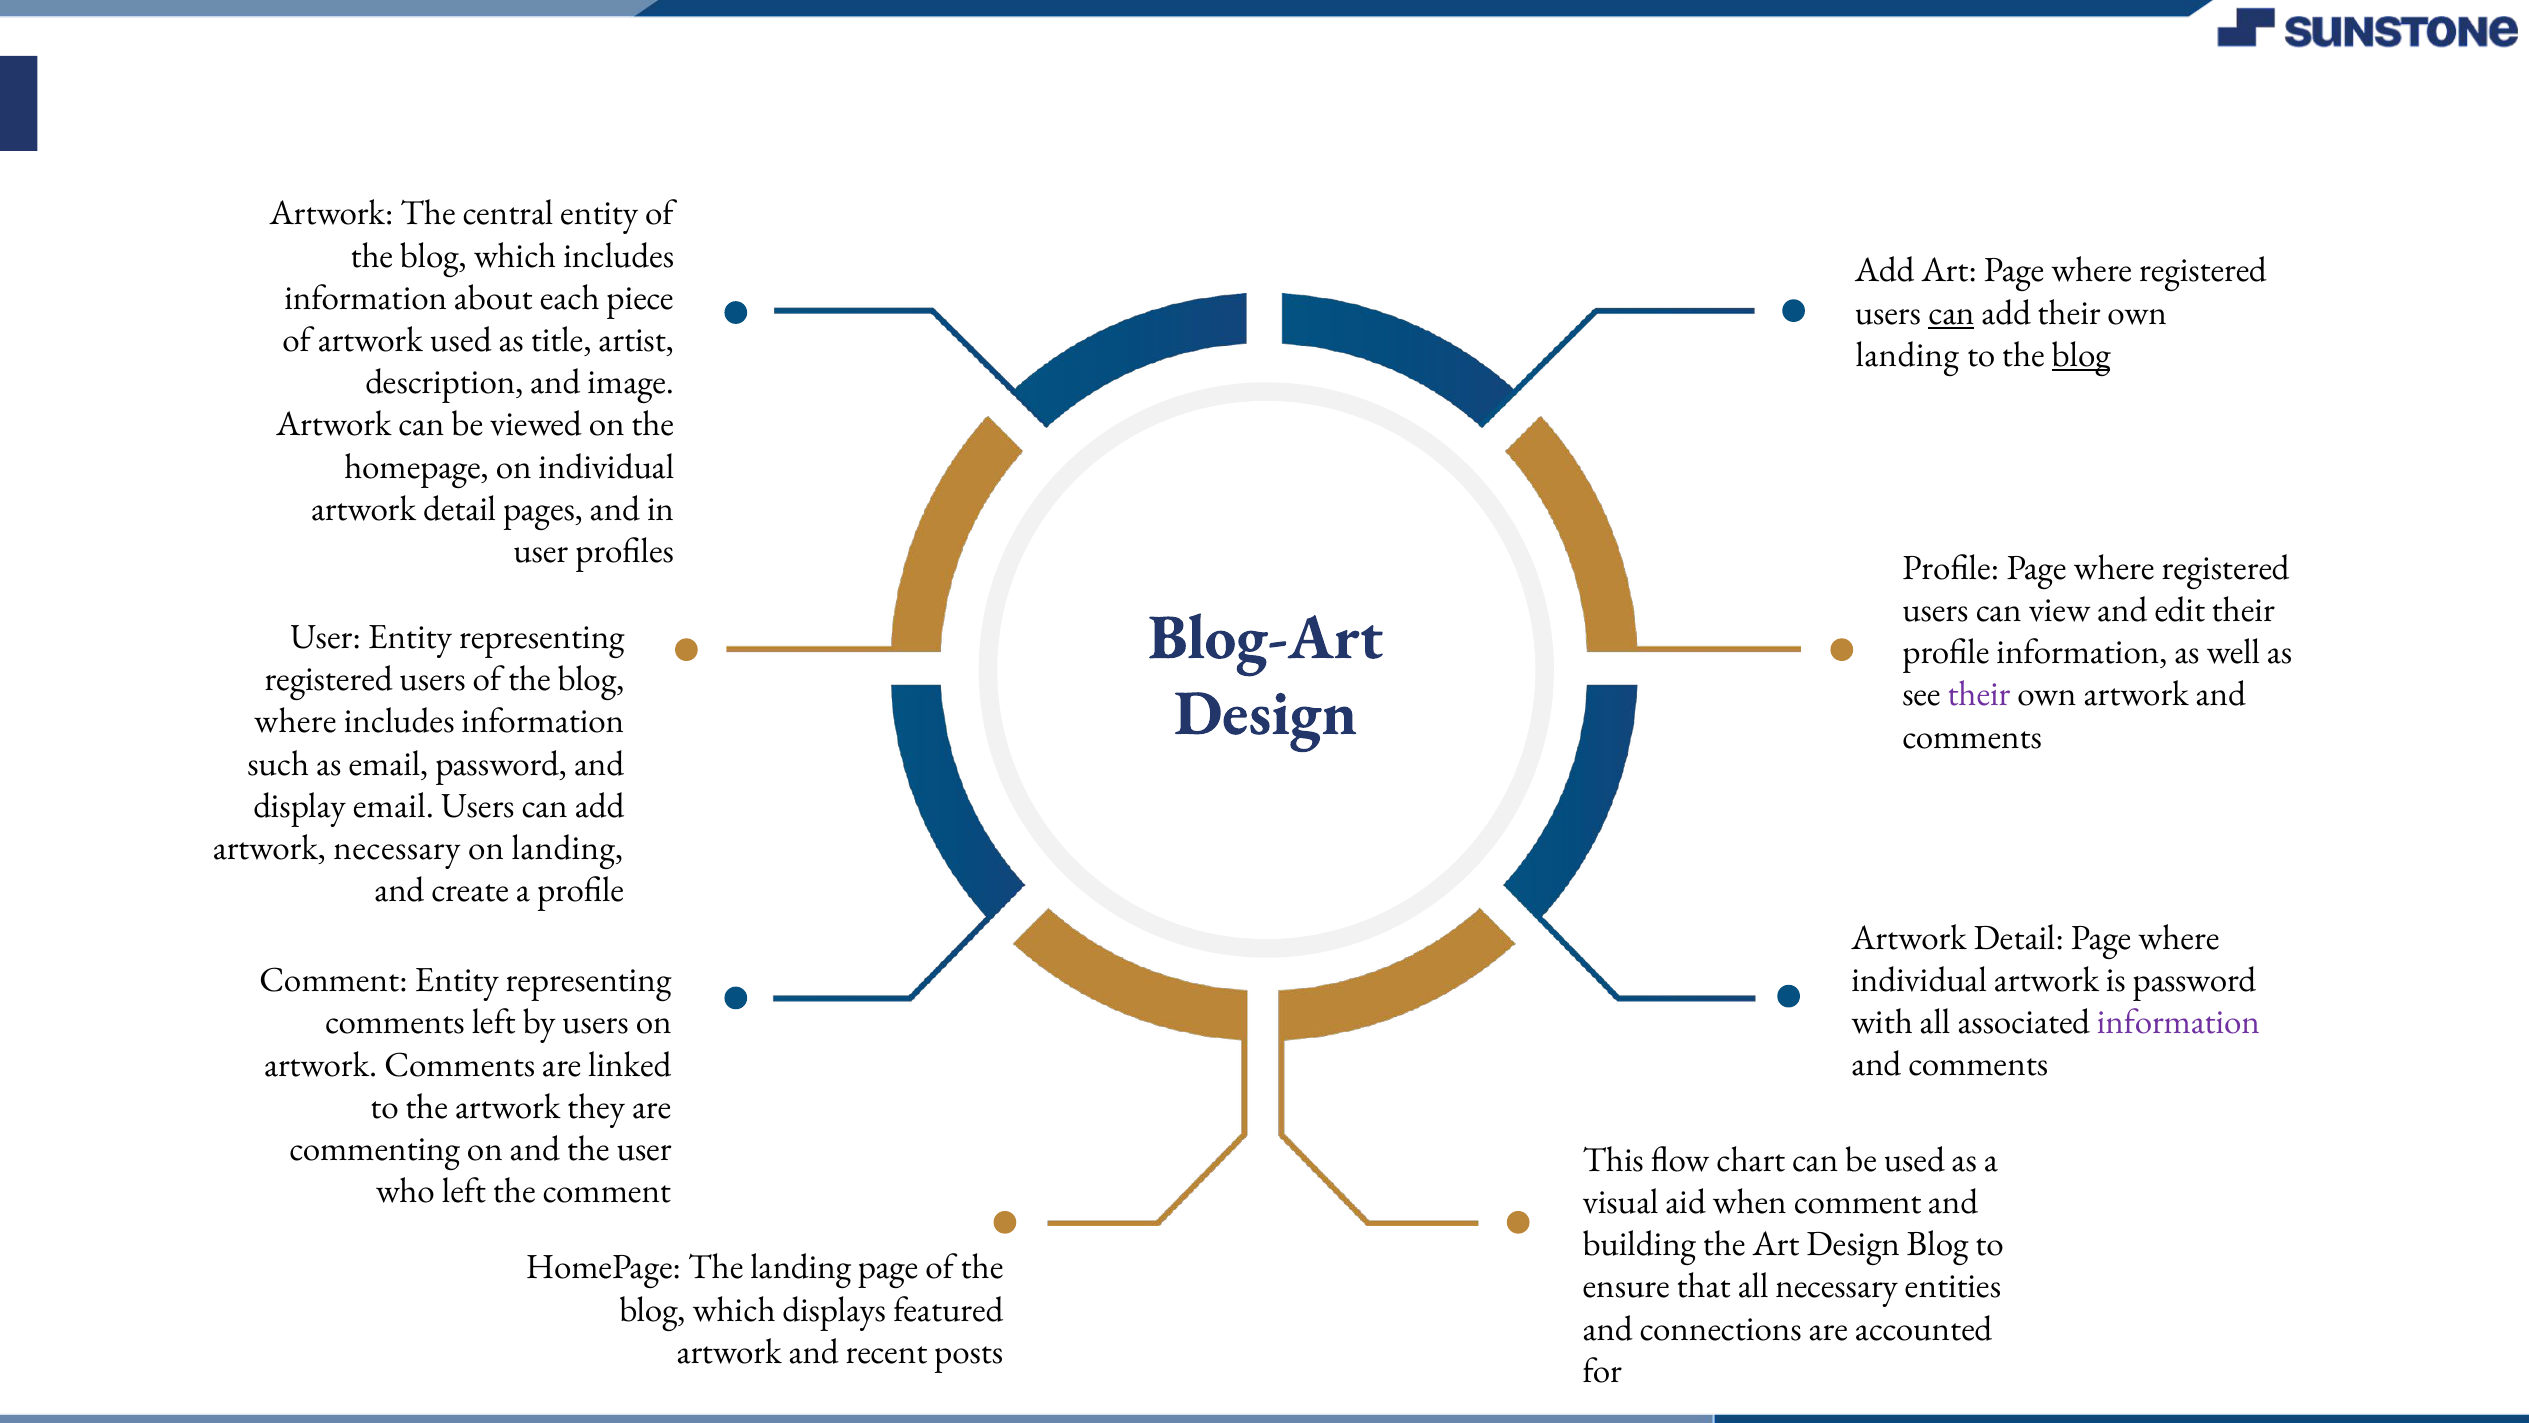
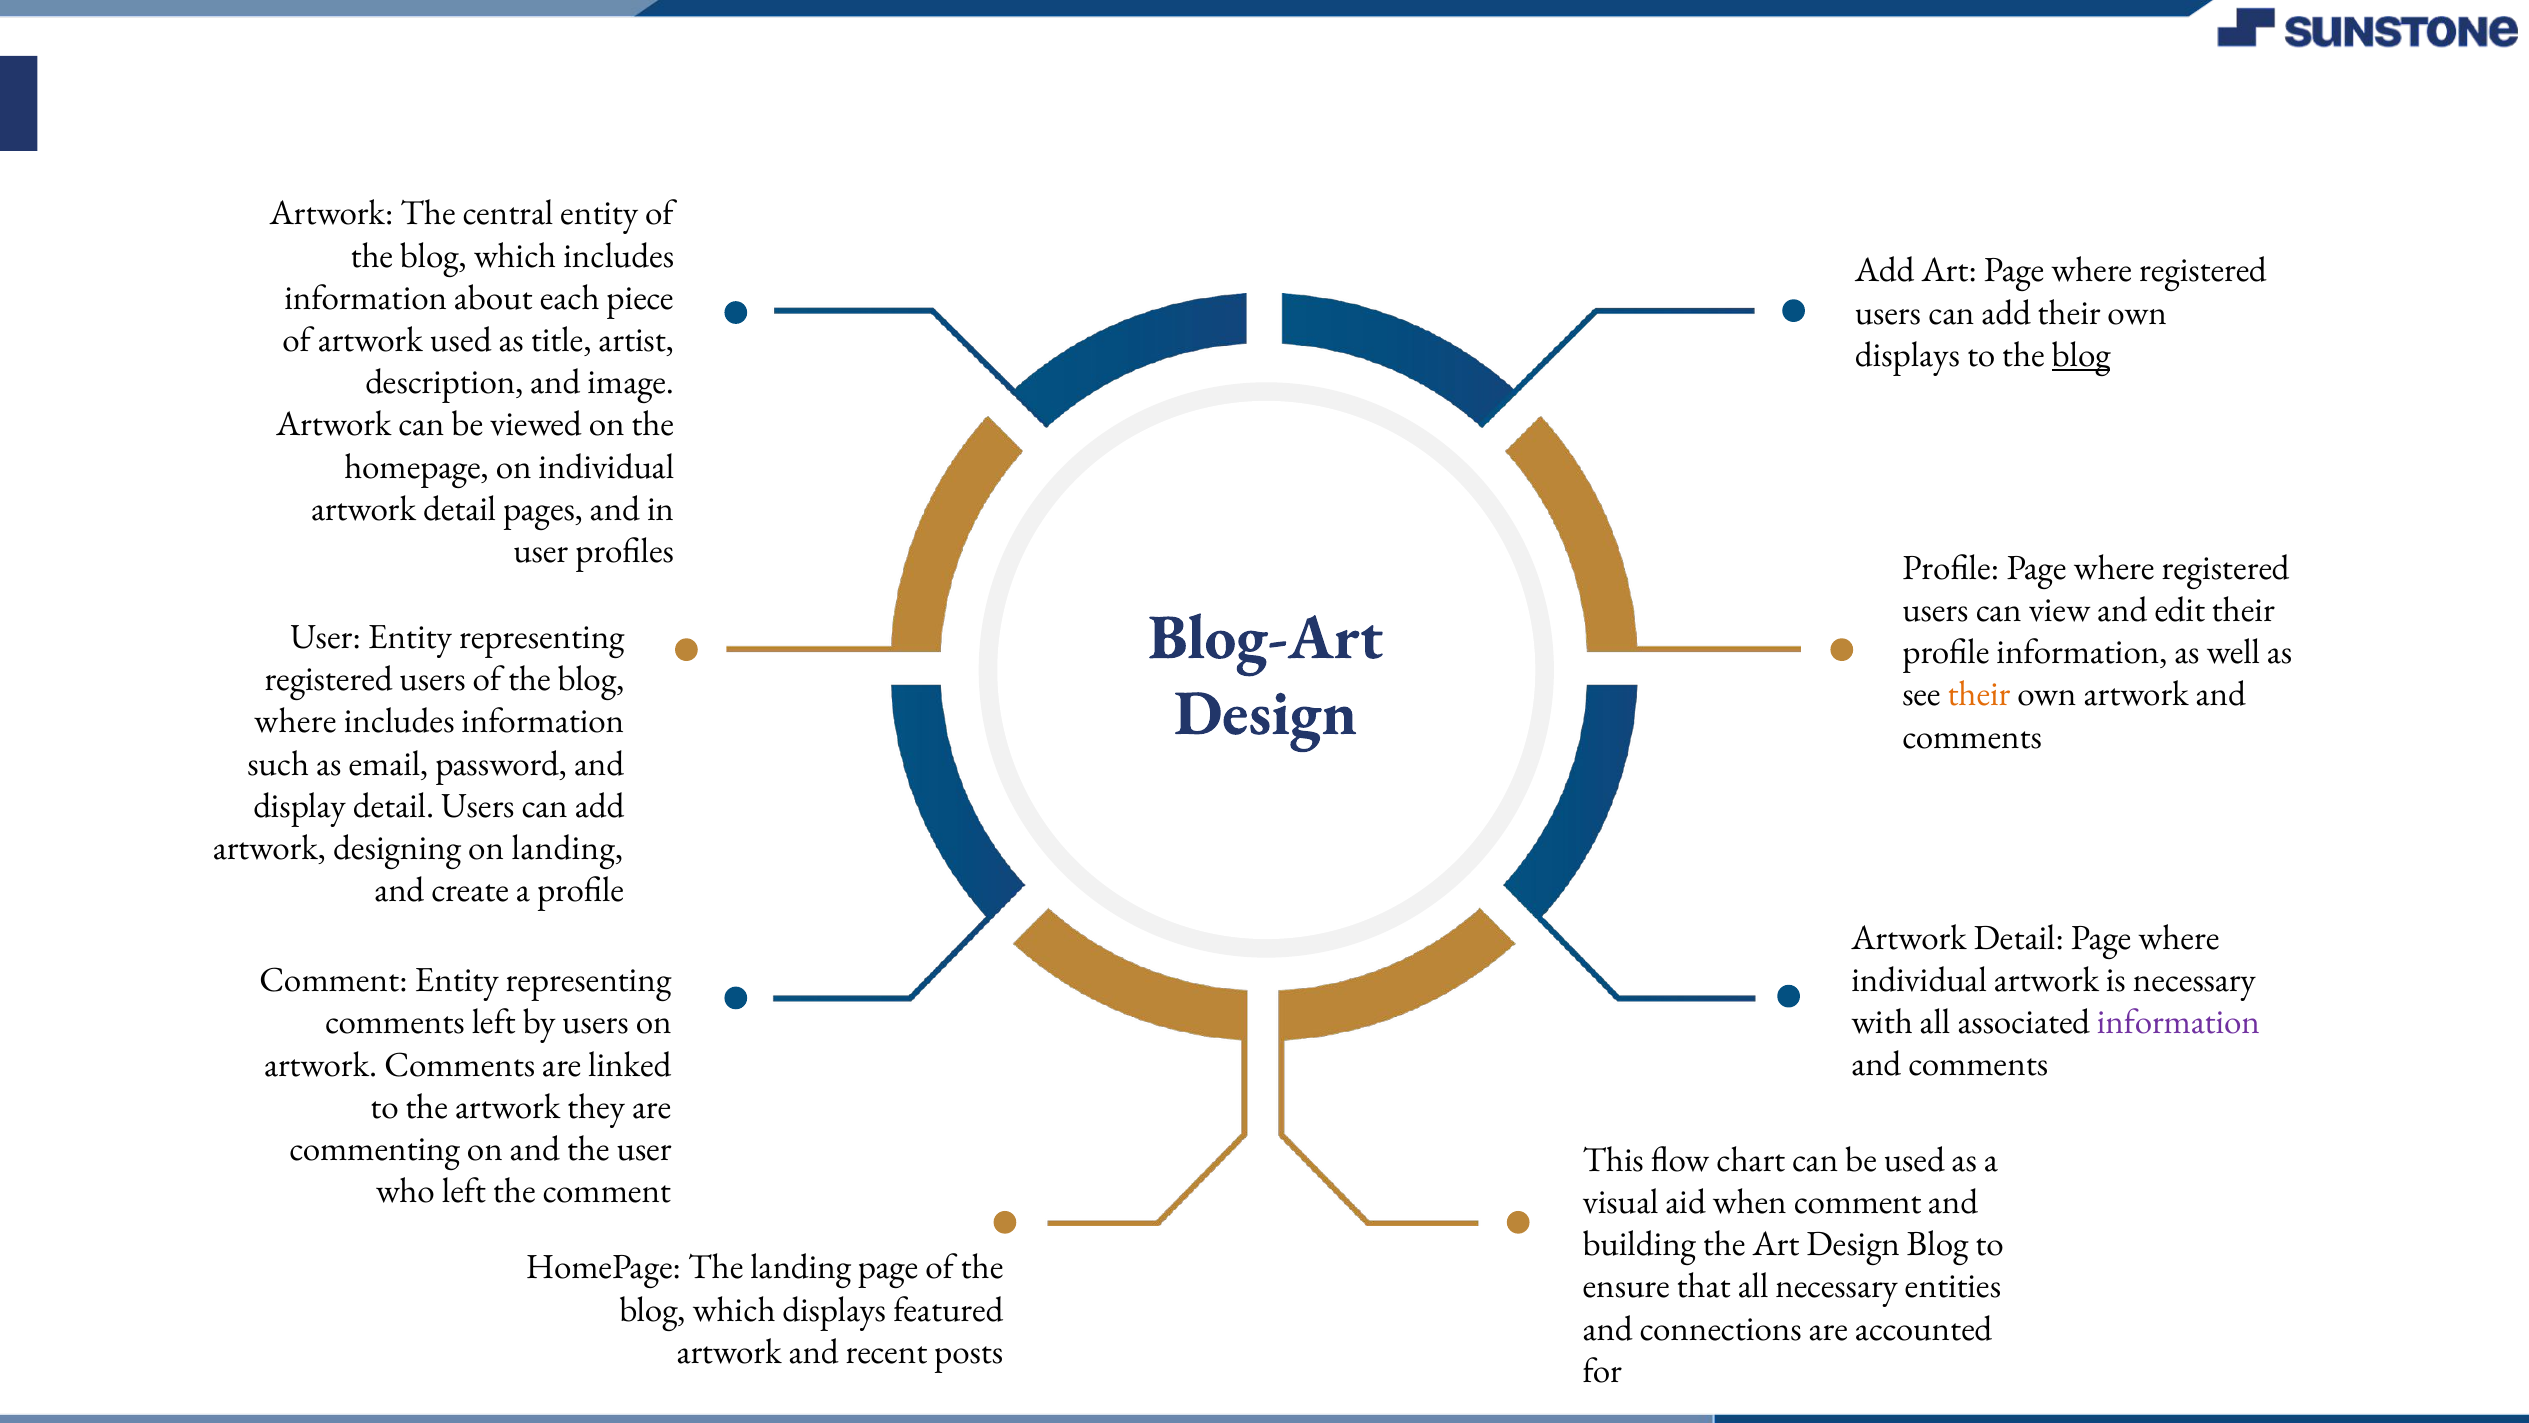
can underline: present -> none (1951, 312)
landing: landing -> displays (1907, 355)
their colour: purple -> orange (1979, 694)
display email: email -> detail (393, 806)
artwork necessary: necessary -> designing (397, 848)
is password: password -> necessary (2194, 979)
